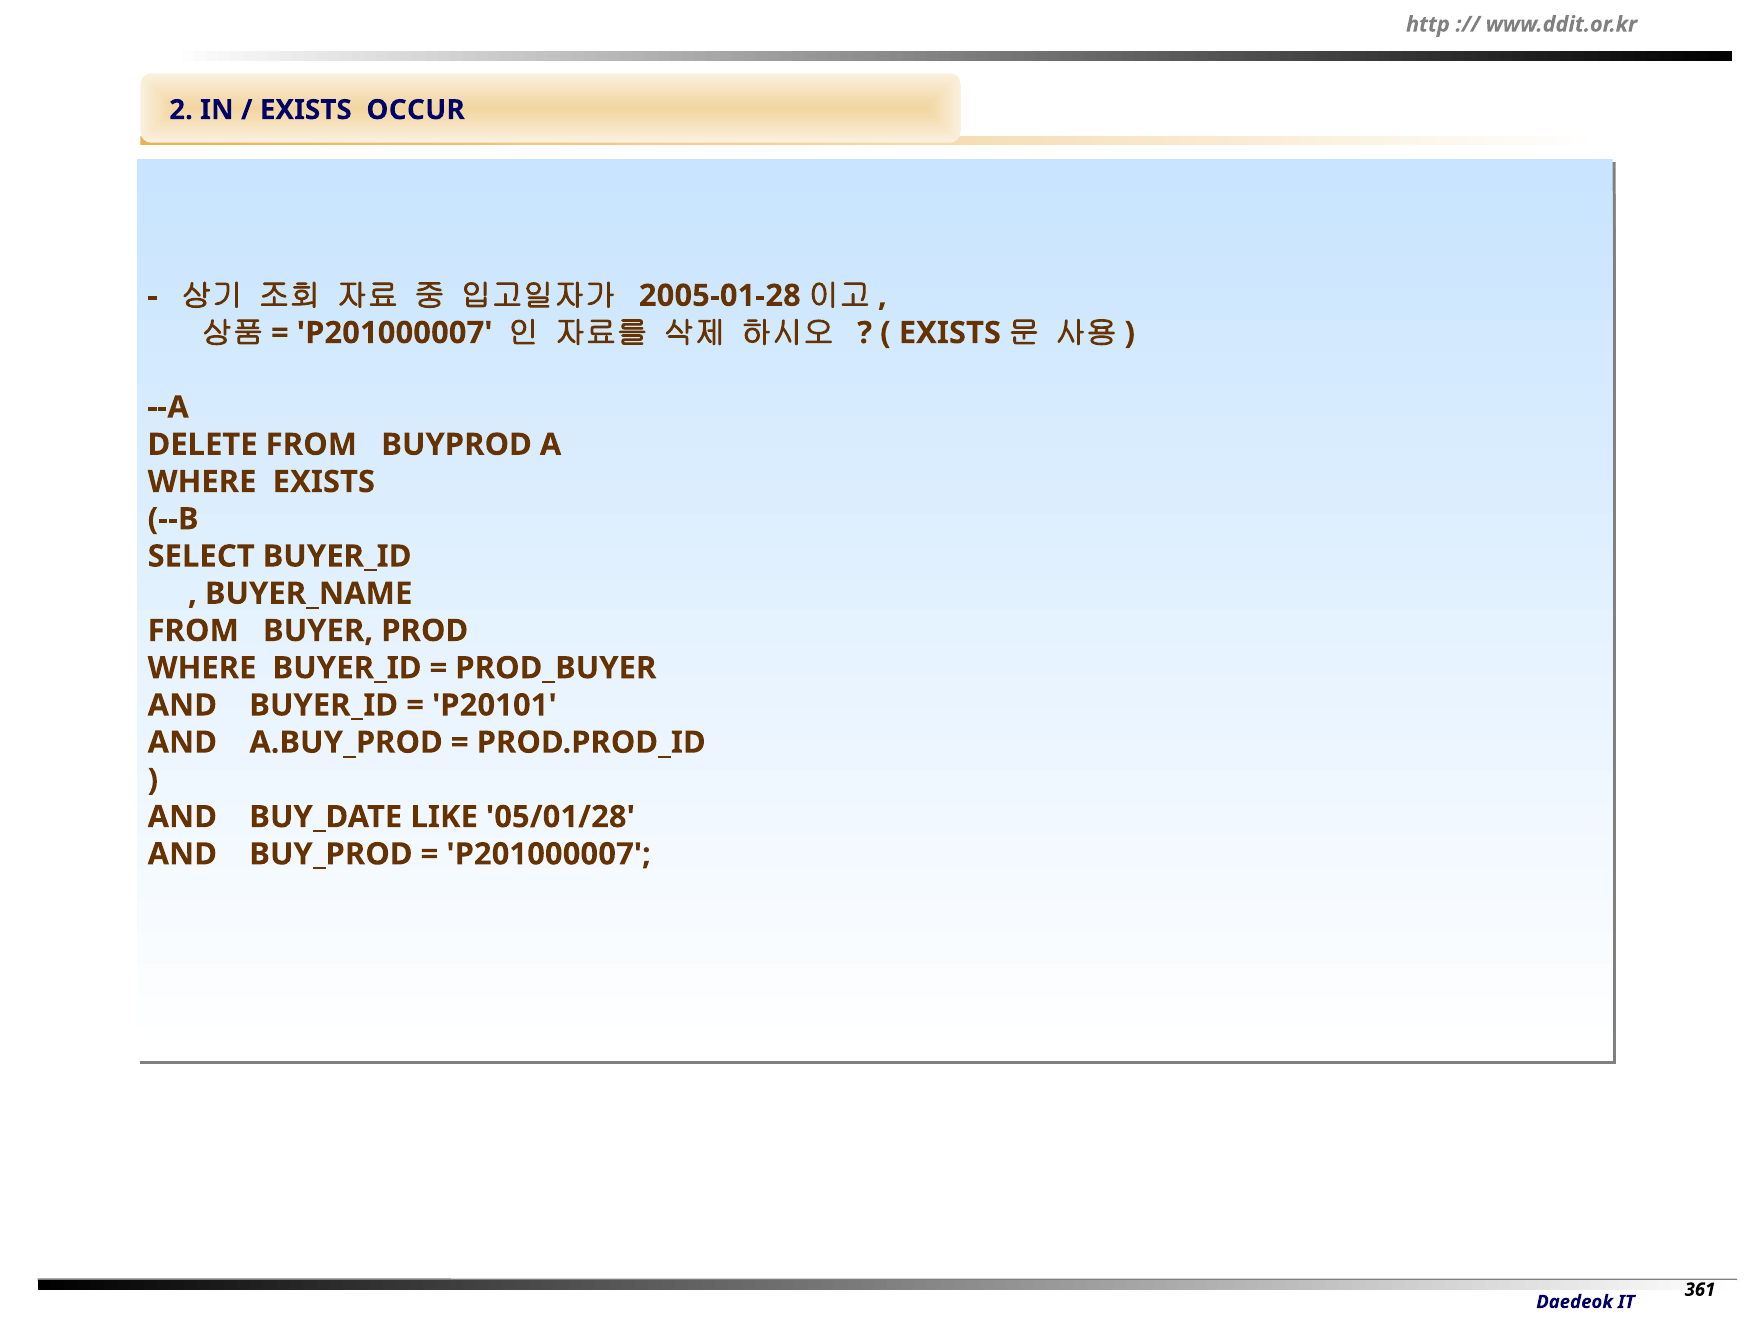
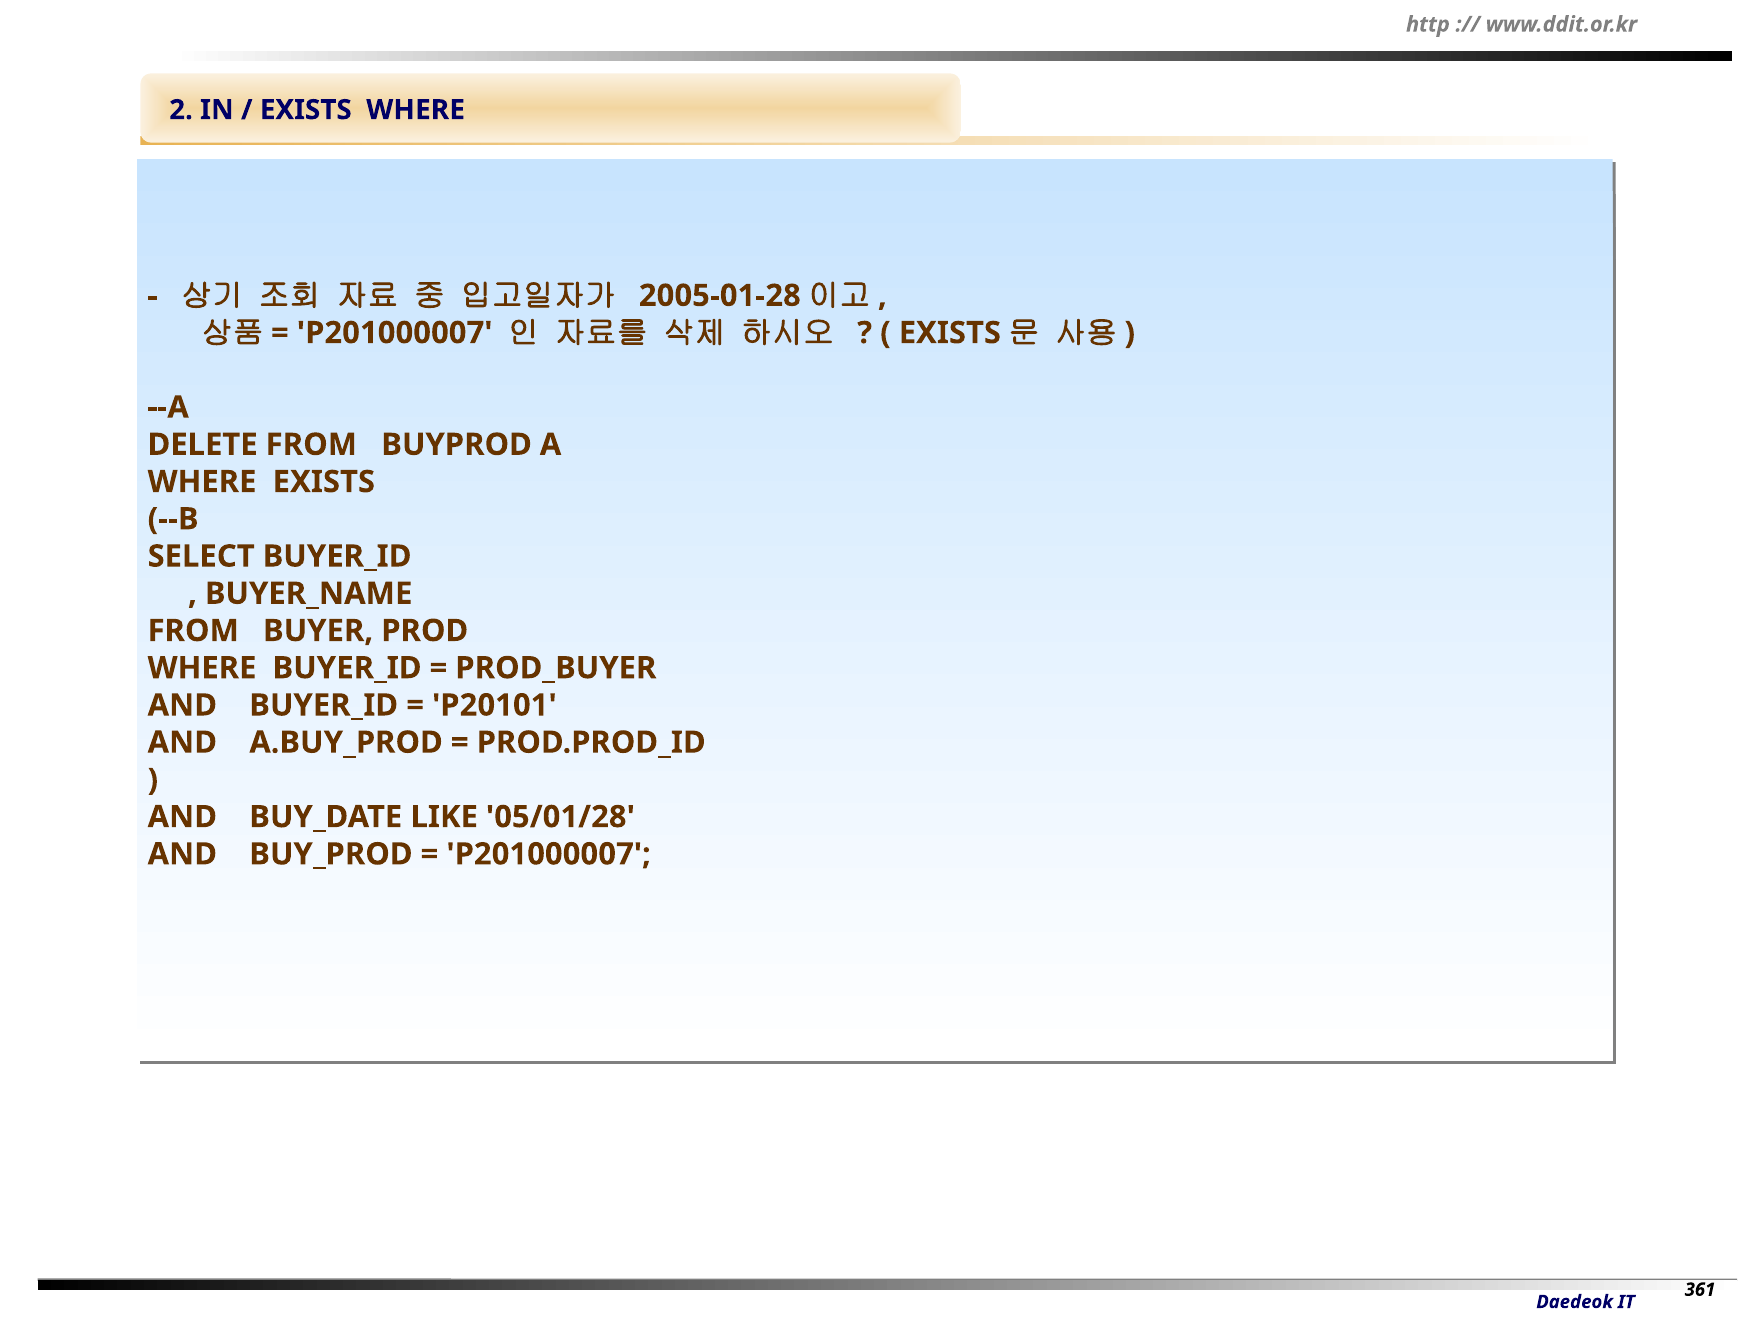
EXISTS OCCUR: OCCUR -> WHERE (416, 110)
